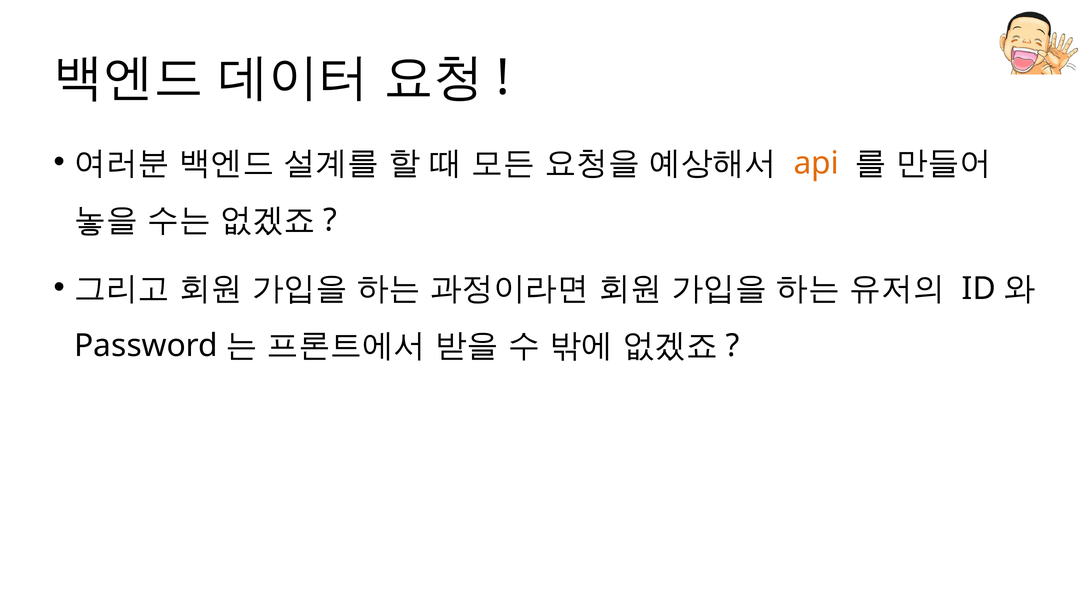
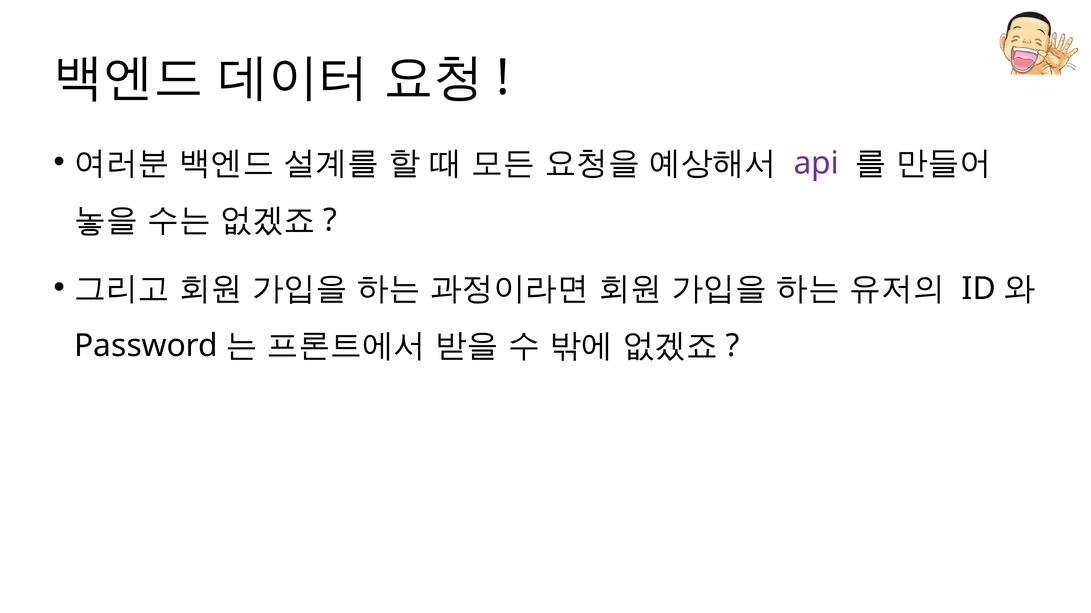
api colour: orange -> purple (816, 163)
